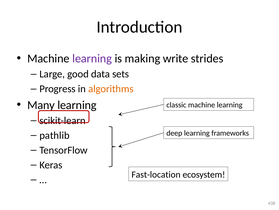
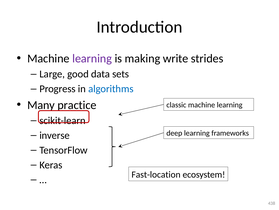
algorithms colour: orange -> blue (111, 89)
Many learning: learning -> practice (77, 105)
pathlib: pathlib -> inverse (55, 135)
